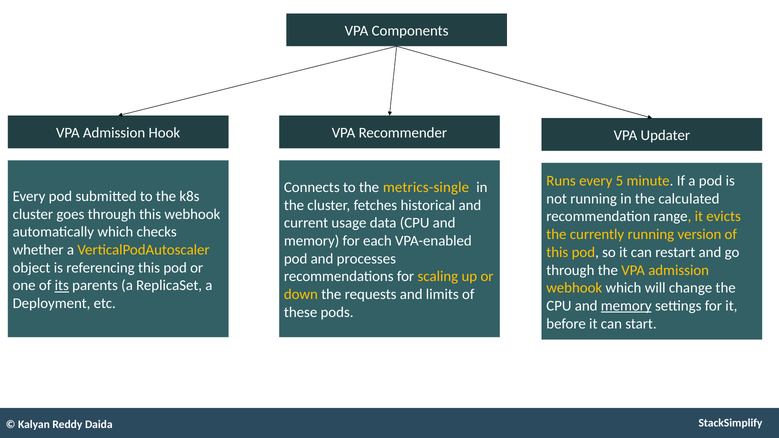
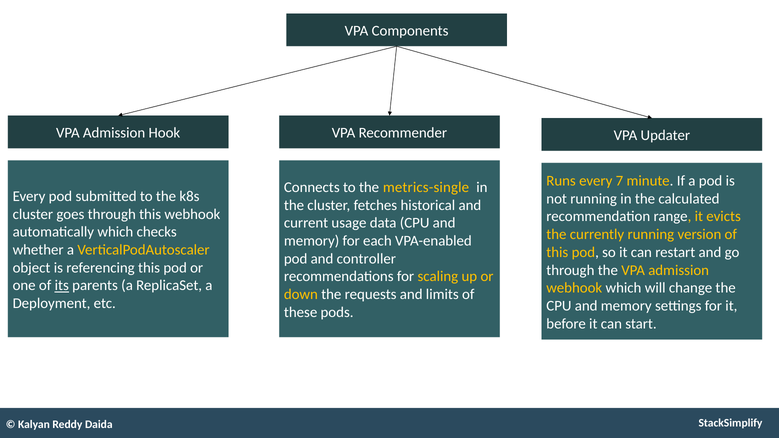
5: 5 -> 7 (619, 181)
processes: processes -> controller (366, 259)
memory underline: present -> none (626, 306)
